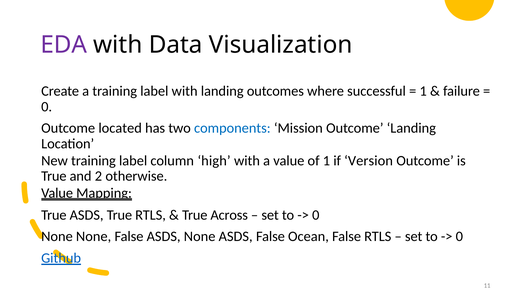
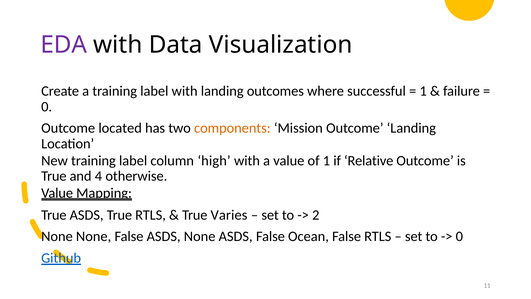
components colour: blue -> orange (232, 128)
Version: Version -> Relative (369, 160)
2: 2 -> 4 (98, 176)
Across: Across -> Varies (229, 215)
0: 0 -> 2 (316, 215)
